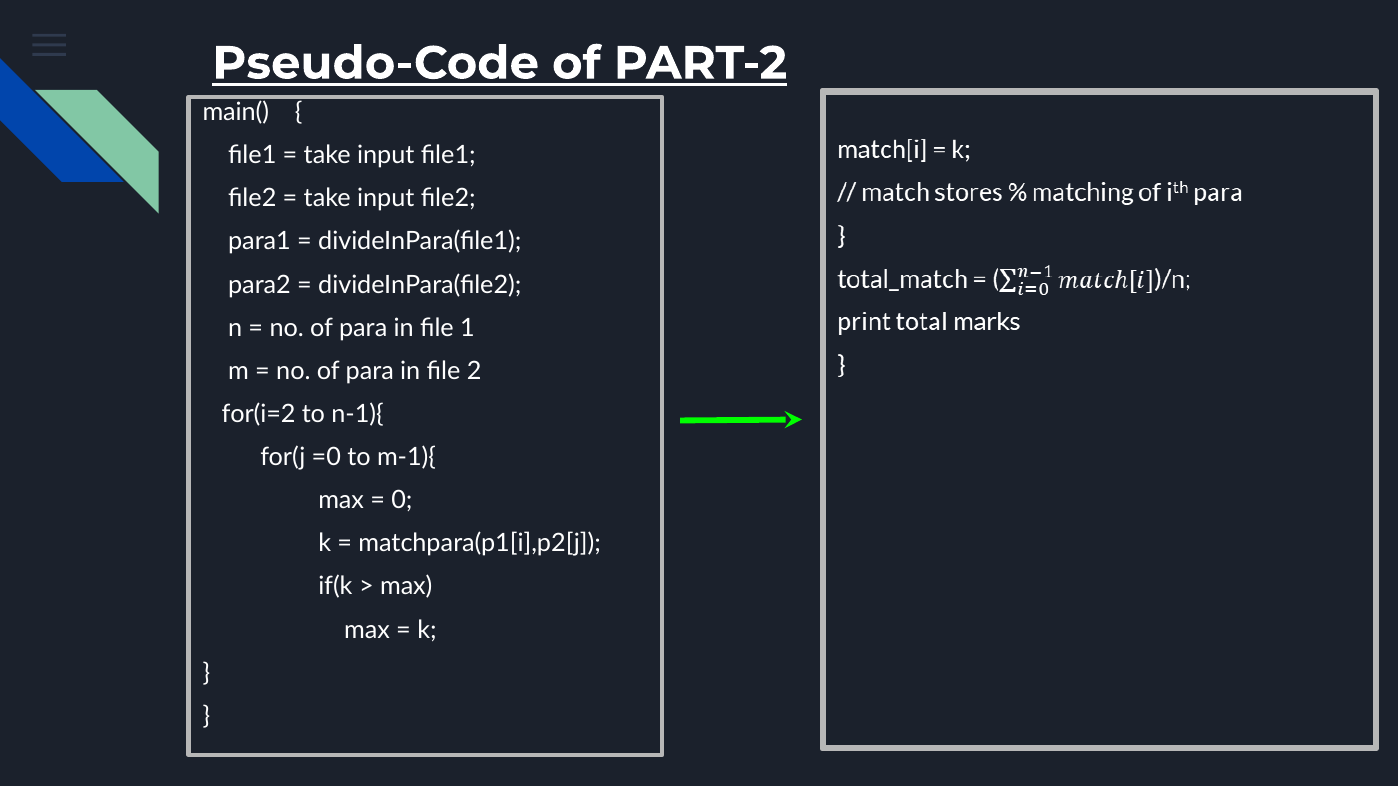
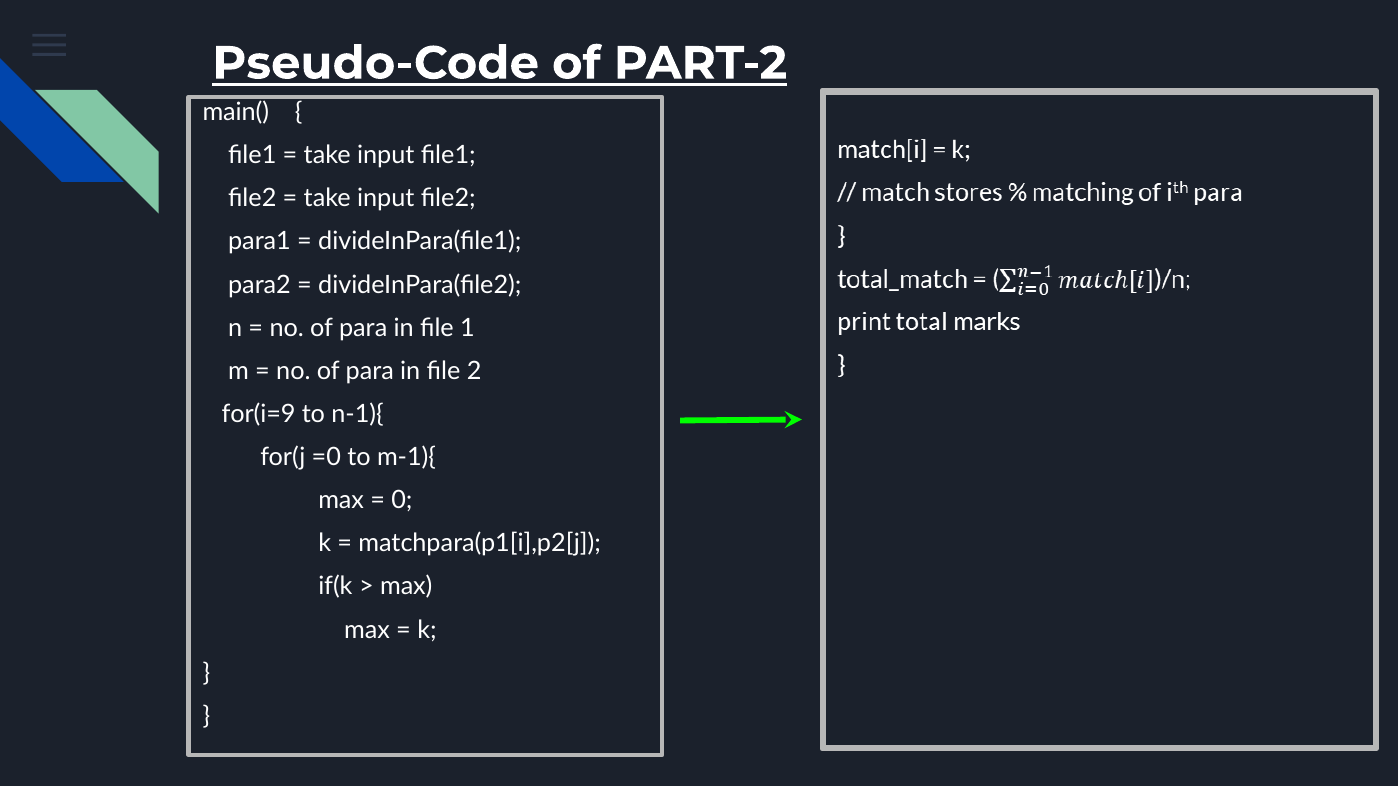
for(i=2: for(i=2 -> for(i=9 (259, 414)
